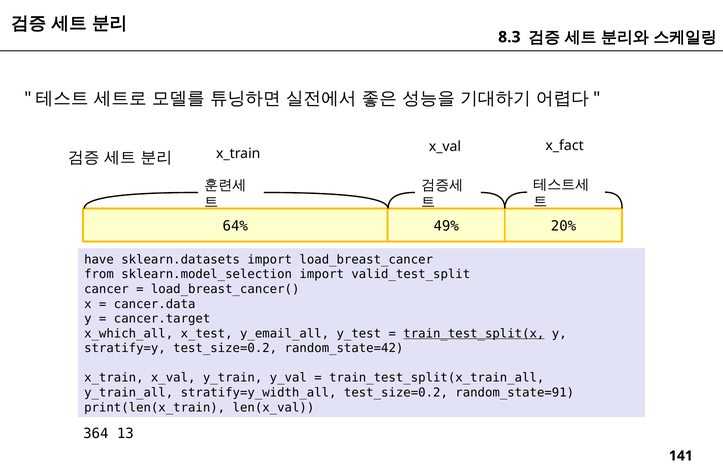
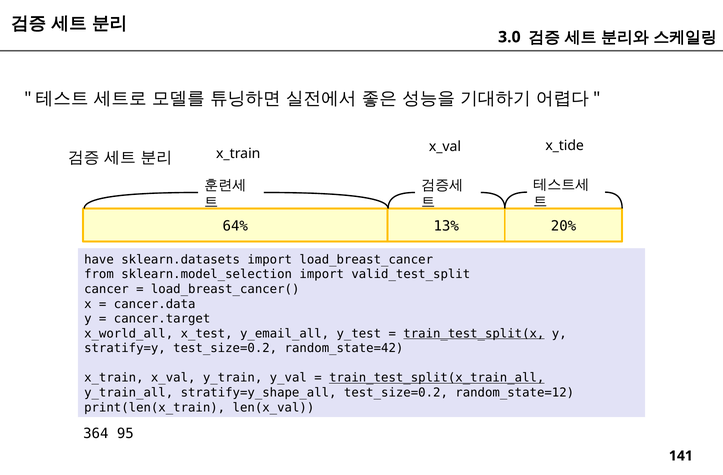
8.3: 8.3 -> 3.0 (509, 37)
x_fact: x_fact -> x_tide (565, 145)
49%: 49% -> 13% (446, 226)
x_which_all: x_which_all -> x_world_all (129, 333)
train_test_split(x_train_all underline: none -> present (437, 378)
stratify=y_width_all: stratify=y_width_all -> stratify=y_shape_all (259, 393)
random_state=91: random_state=91 -> random_state=12 (515, 393)
13: 13 -> 95 (125, 433)
